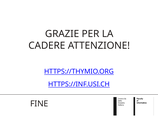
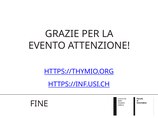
CADERE: CADERE -> EVENTO (47, 46)
